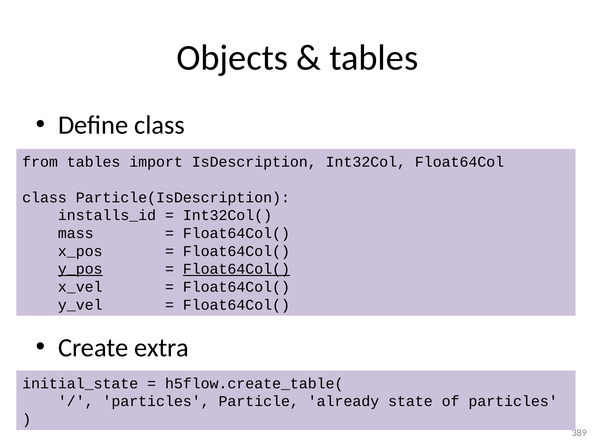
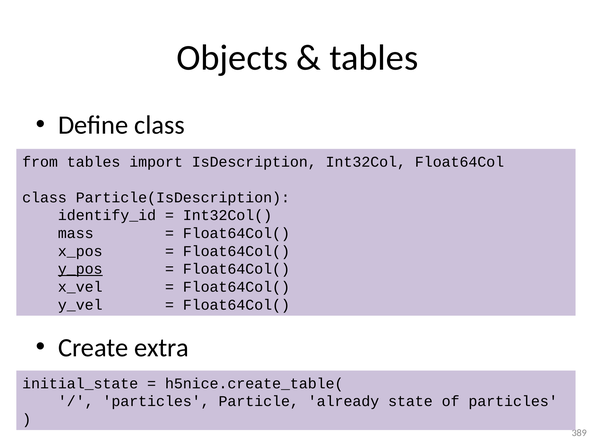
installs_id: installs_id -> identify_id (107, 215)
Float64Col( underline: present -> none (236, 269)
h5flow.create_table(: h5flow.create_table( -> h5nice.create_table( (254, 383)
